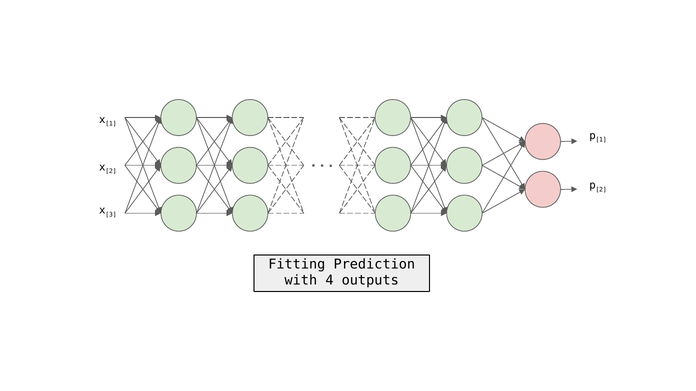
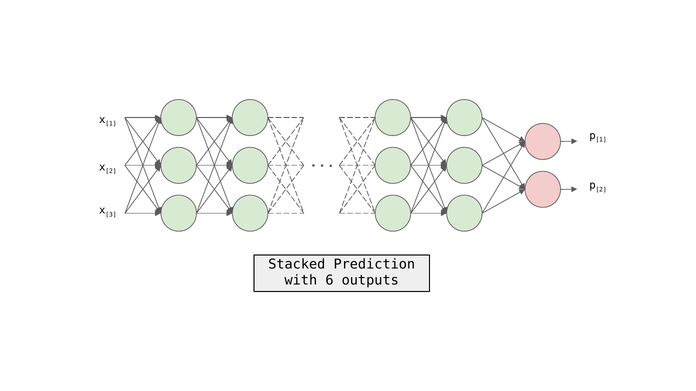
Fitting: Fitting -> Stacked (297, 265)
4: 4 -> 6 (329, 281)
